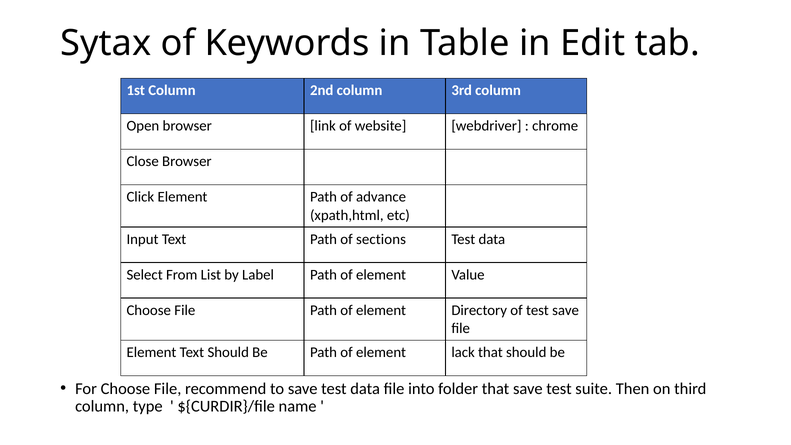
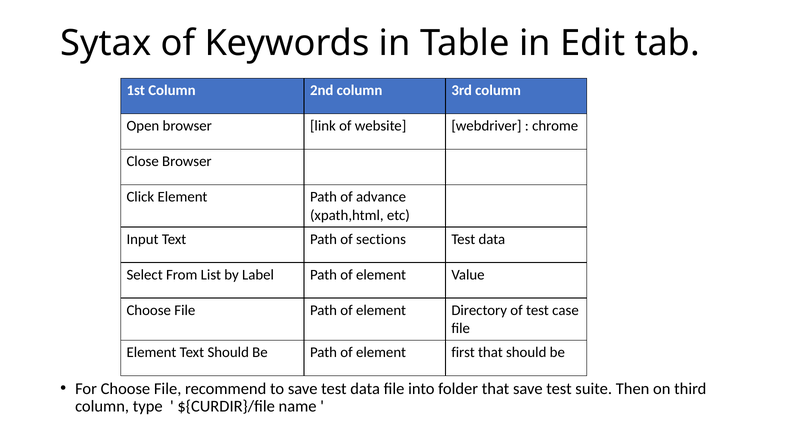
test save: save -> case (565, 310)
lack: lack -> first (463, 352)
